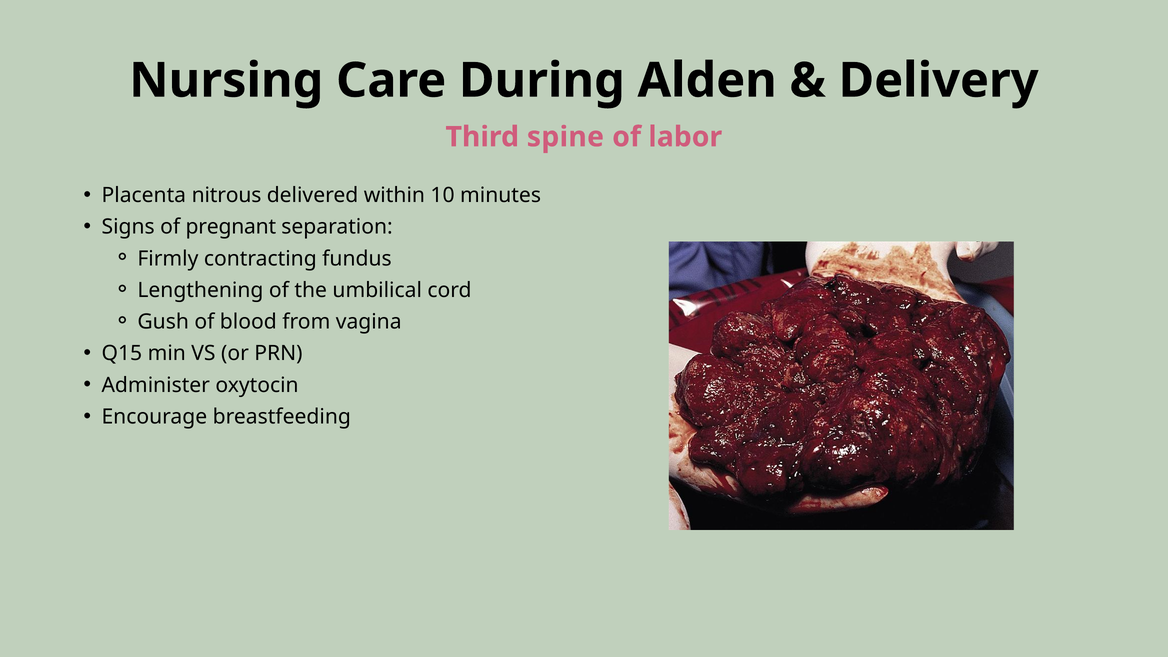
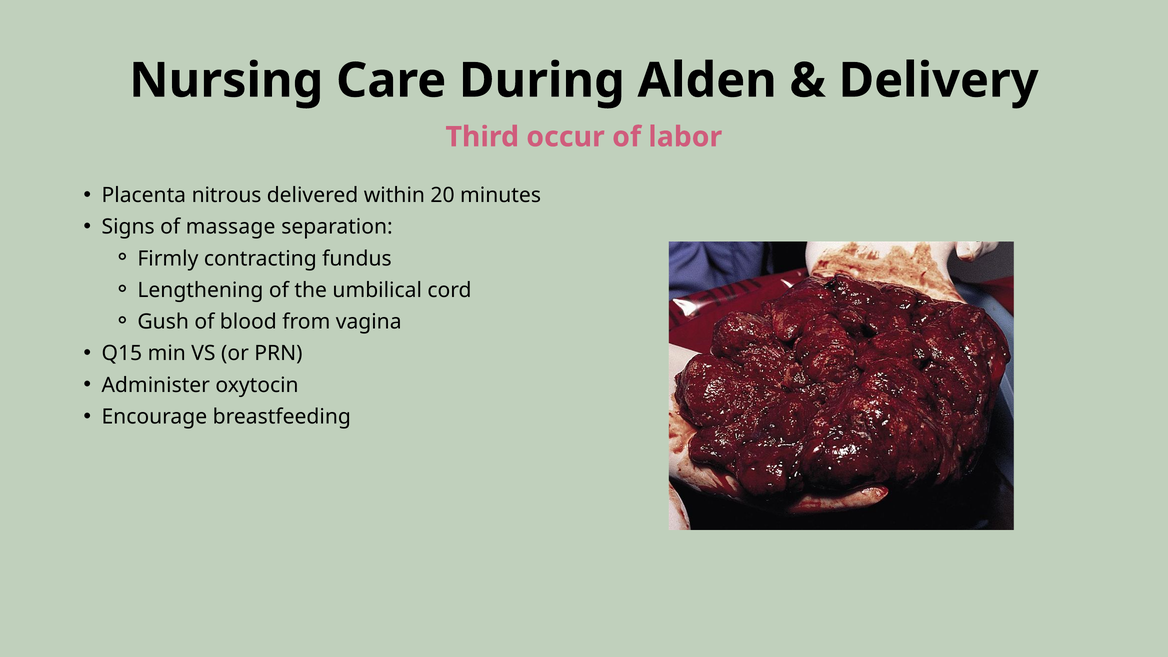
spine: spine -> occur (566, 137)
10: 10 -> 20 (443, 195)
pregnant: pregnant -> massage (231, 227)
